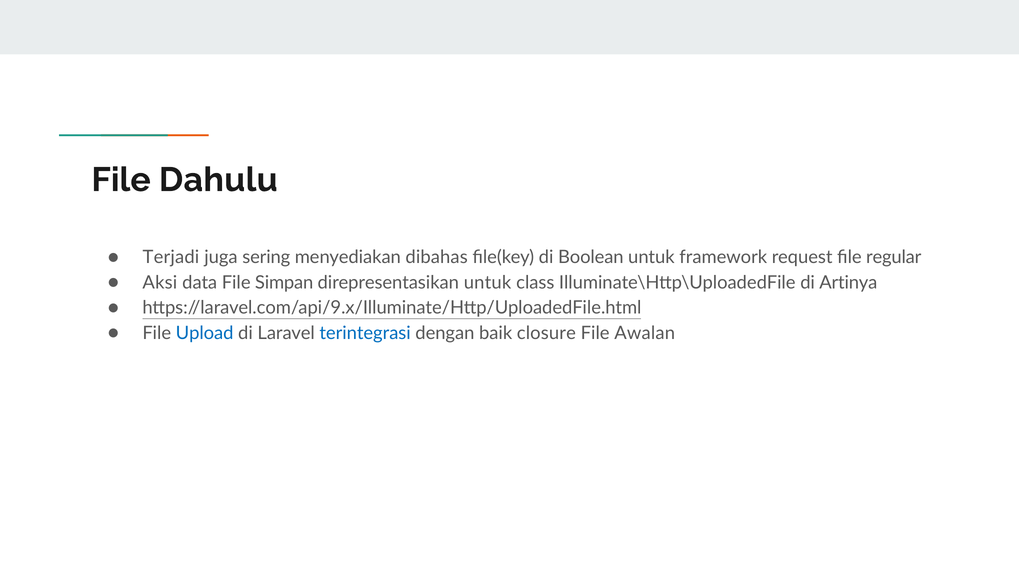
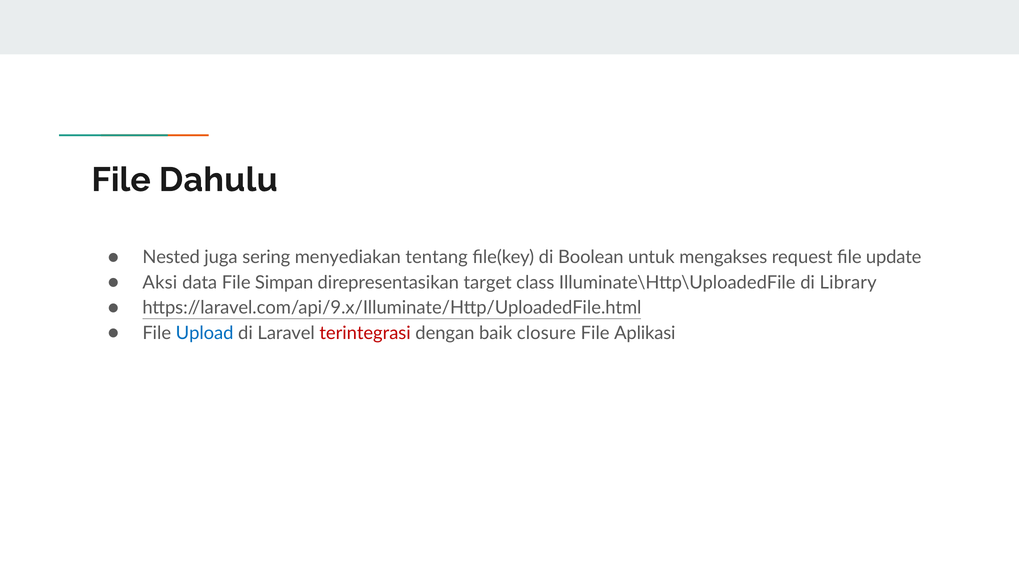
Terjadi: Terjadi -> Nested (171, 257)
dibahas: dibahas -> tentang (437, 257)
framework: framework -> mengakses (723, 257)
regular: regular -> update (894, 257)
direpresentasikan untuk: untuk -> target (488, 283)
Artinya: Artinya -> Library (848, 283)
terintegrasi colour: blue -> red (365, 333)
Awalan: Awalan -> Aplikasi (645, 333)
